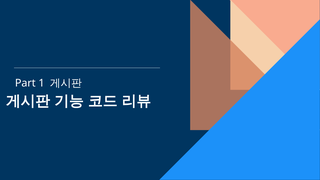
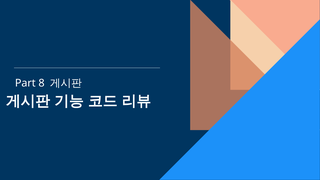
1: 1 -> 8 (41, 83)
